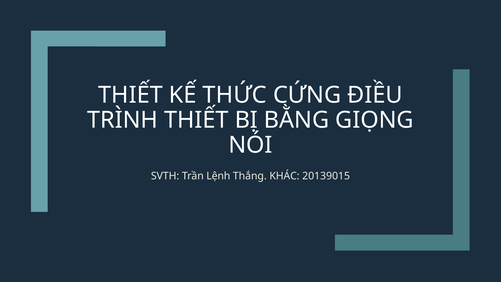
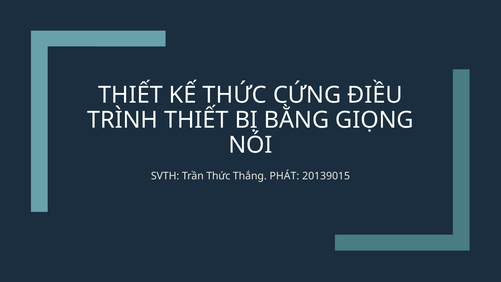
Trần Lệnh: Lệnh -> Thức (218, 176)
KHÁC: KHÁC -> PHÁT (284, 176)
